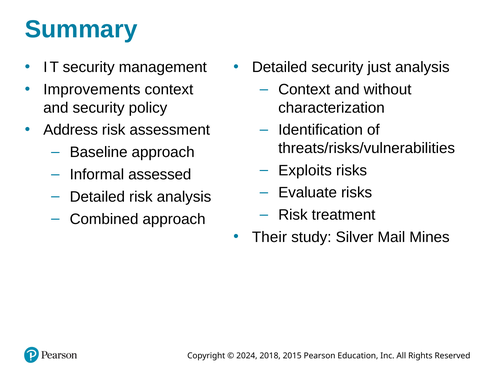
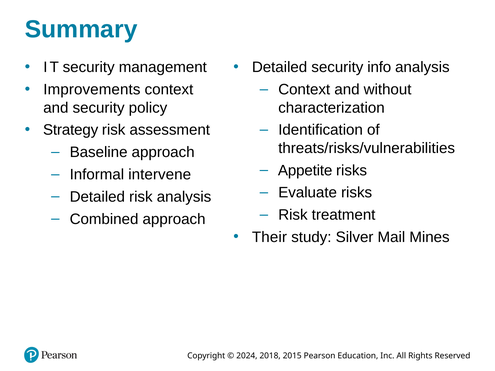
just: just -> info (379, 67)
Address: Address -> Strategy (71, 130)
Exploits: Exploits -> Appetite (305, 170)
assessed: assessed -> intervene (160, 175)
